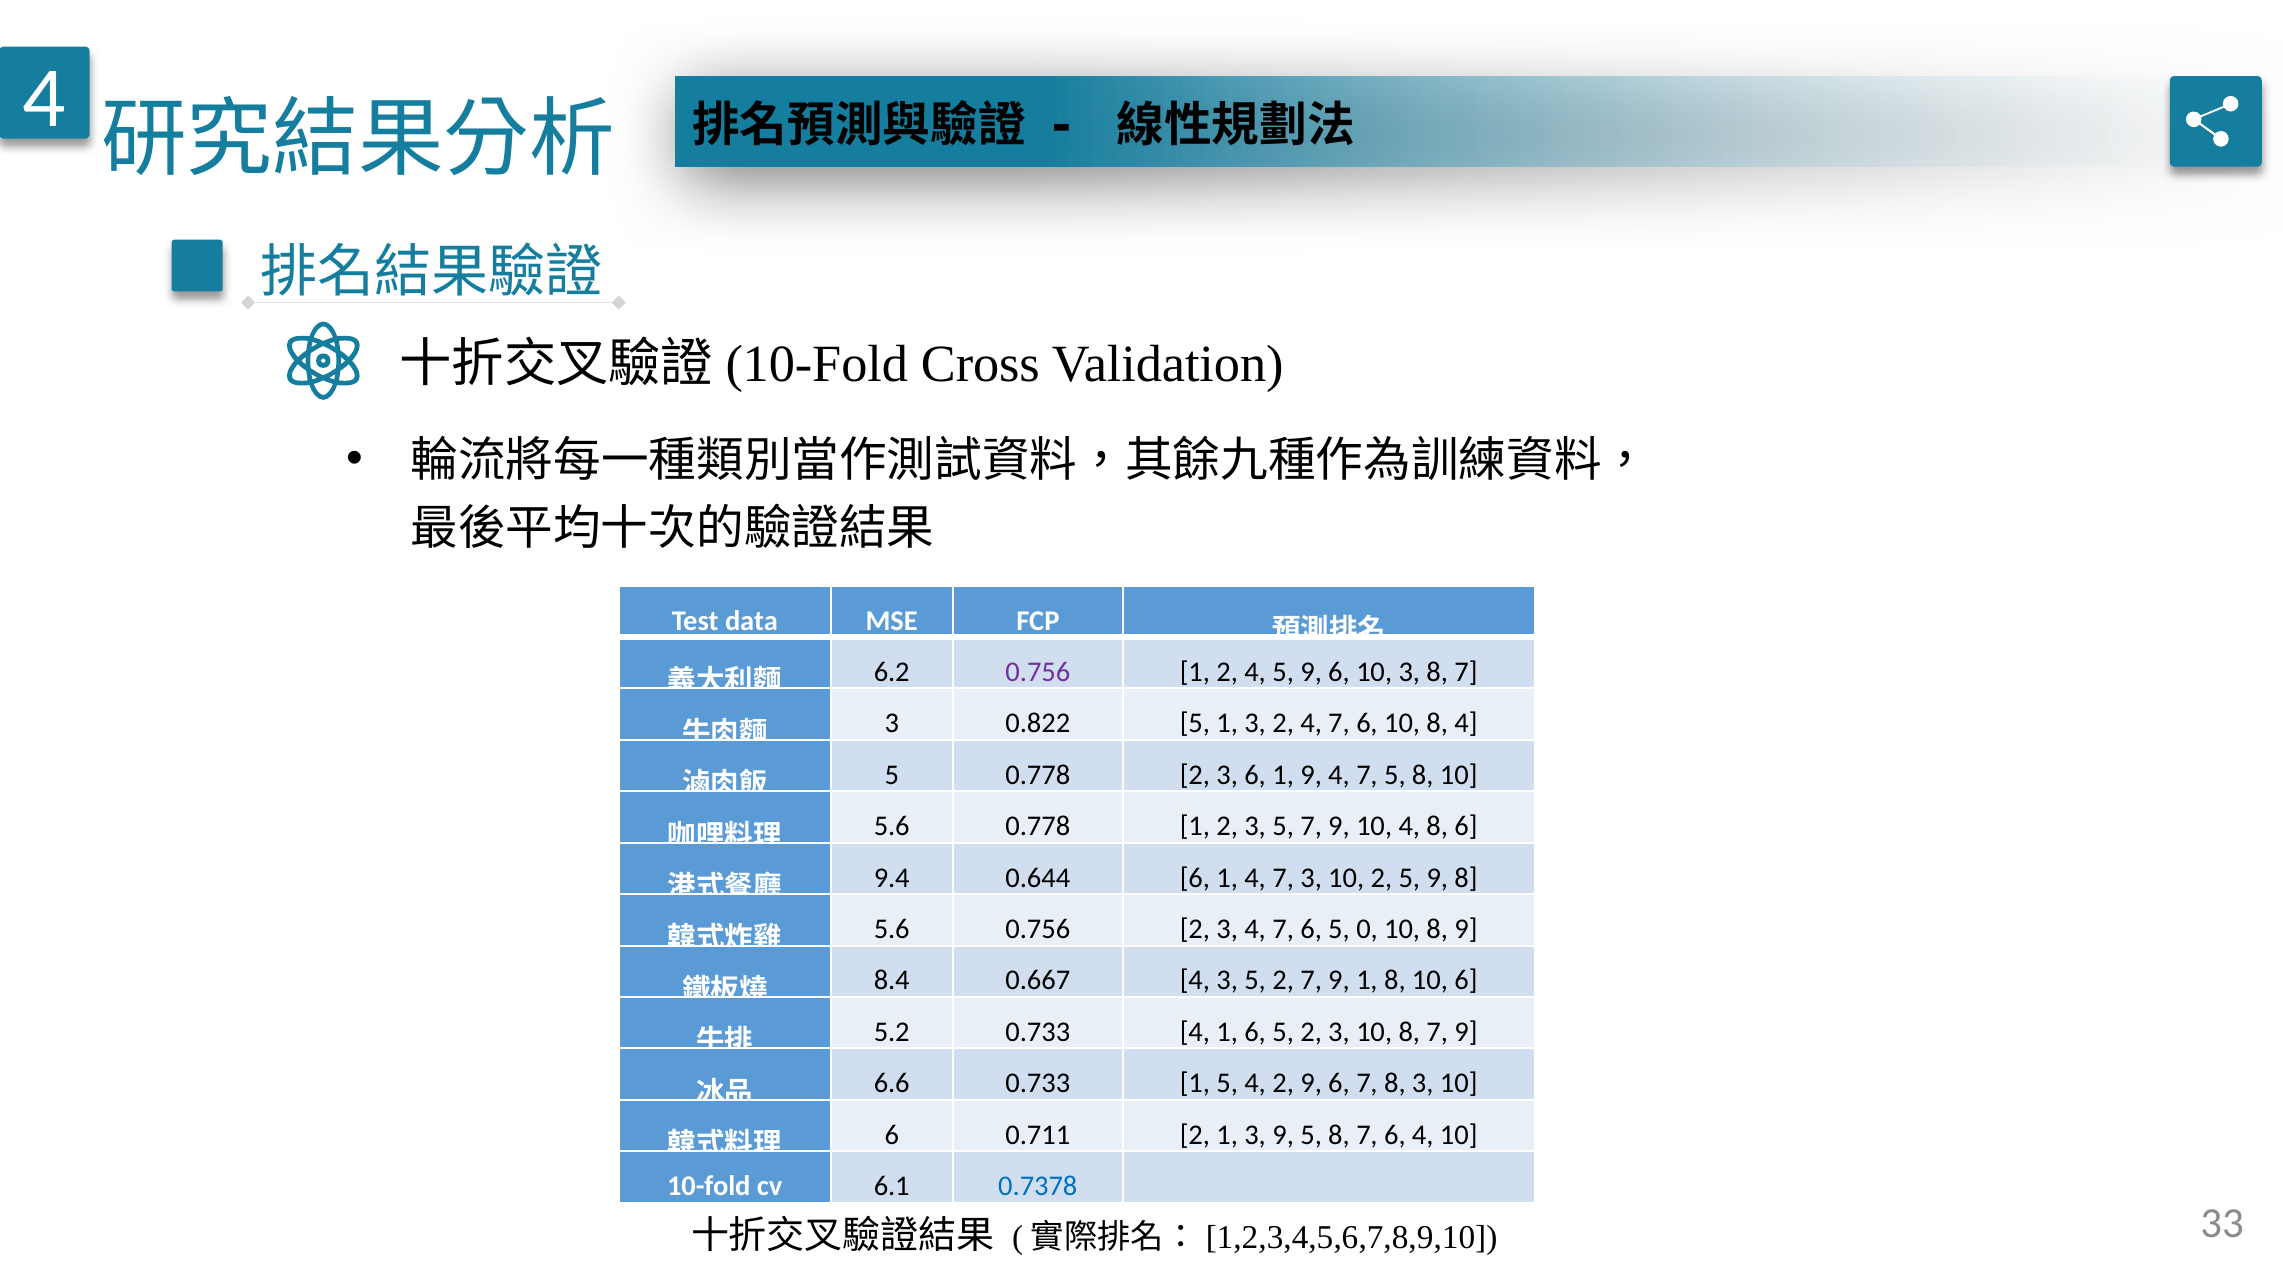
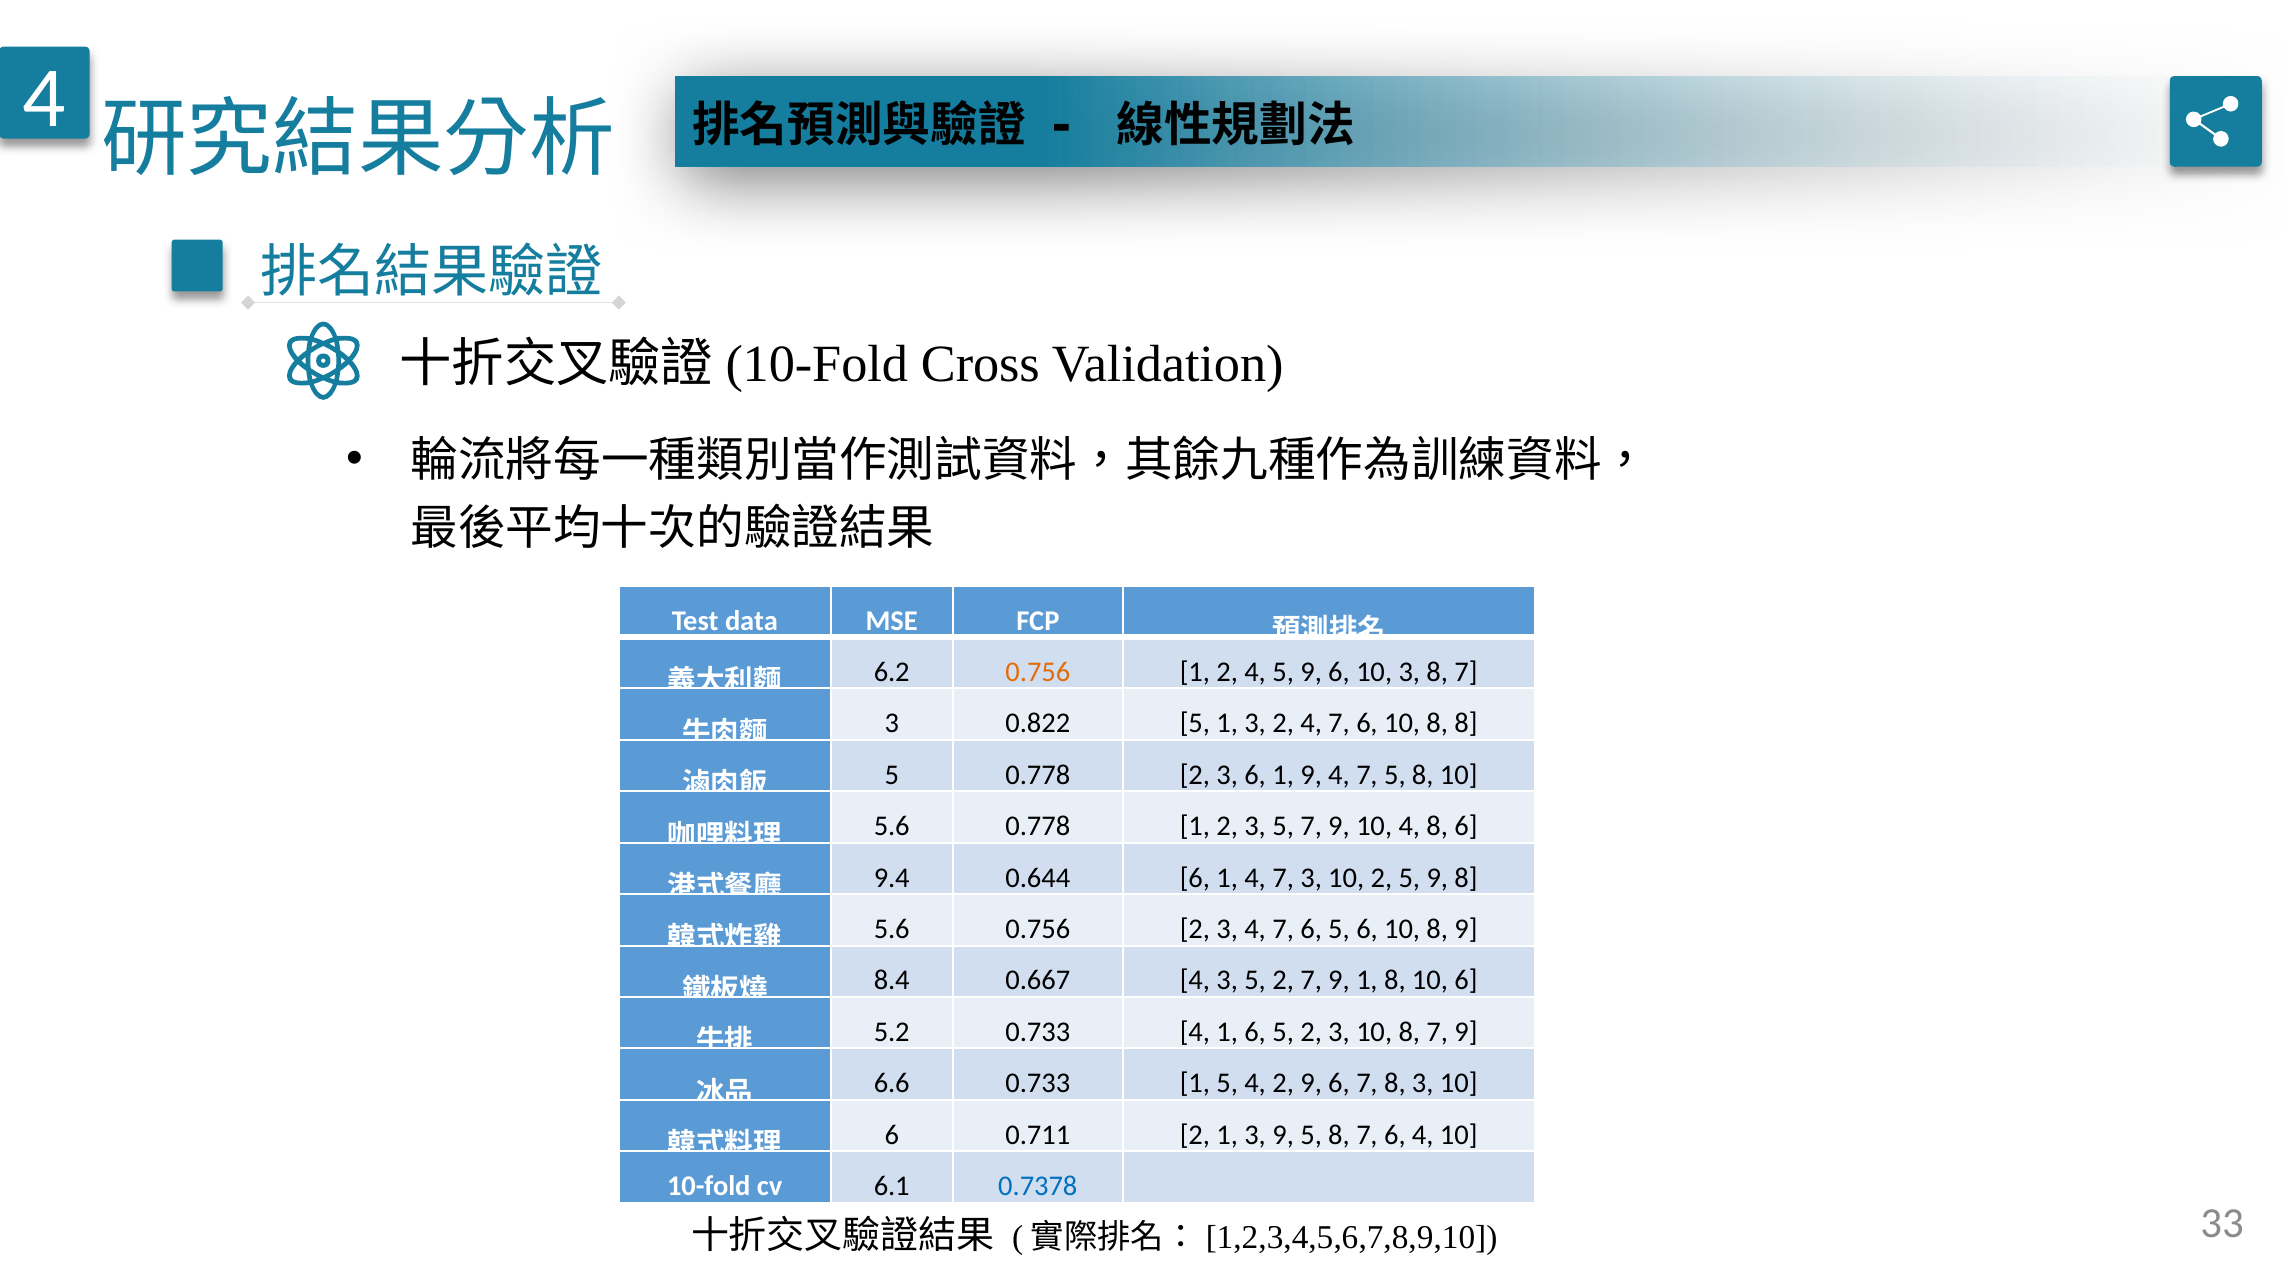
0.756 colour: purple -> orange (1038, 672)
8 4: 4 -> 8 (1466, 724)
5 0: 0 -> 6 (1367, 929)
